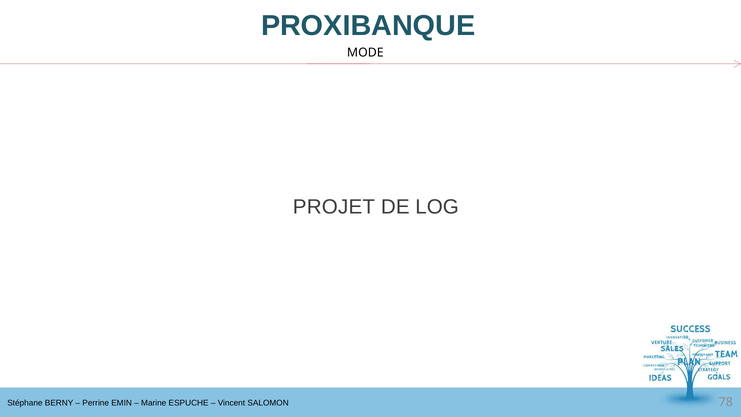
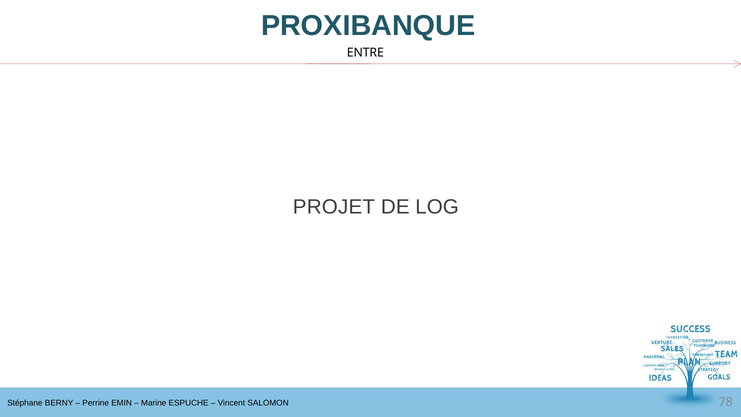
MODE: MODE -> ENTRE (365, 52)
